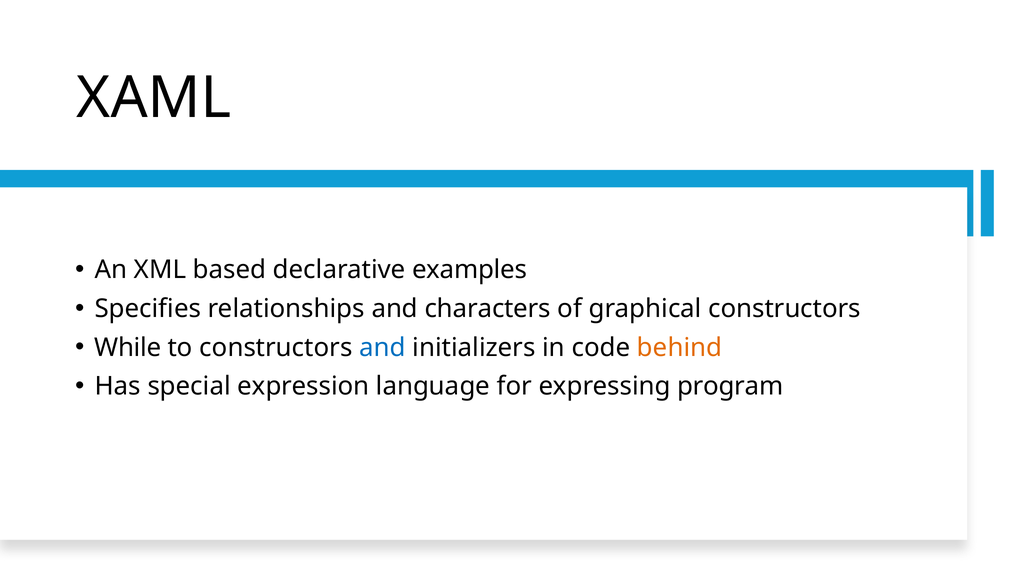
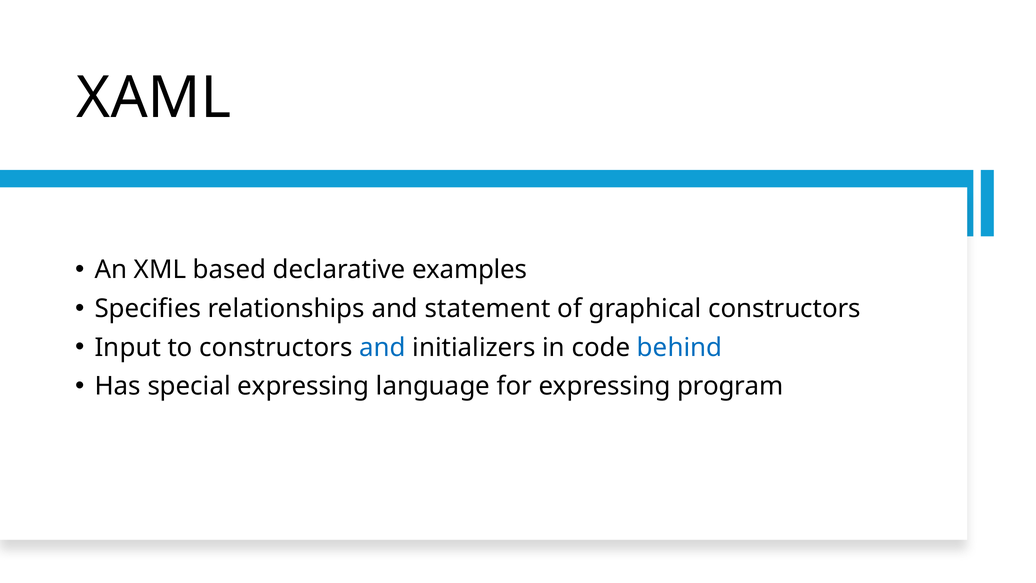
characters: characters -> statement (488, 309)
While: While -> Input (128, 347)
behind colour: orange -> blue (680, 347)
special expression: expression -> expressing (303, 386)
